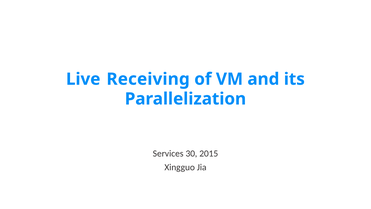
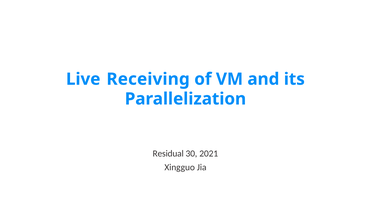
Services: Services -> Residual (168, 153)
2015: 2015 -> 2021 (209, 153)
